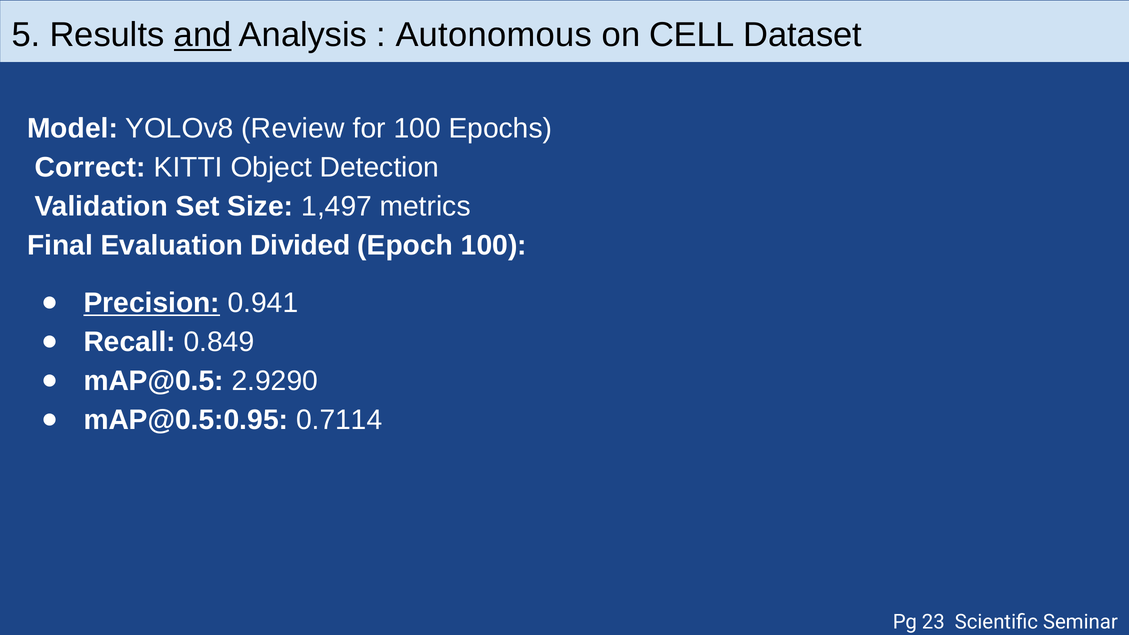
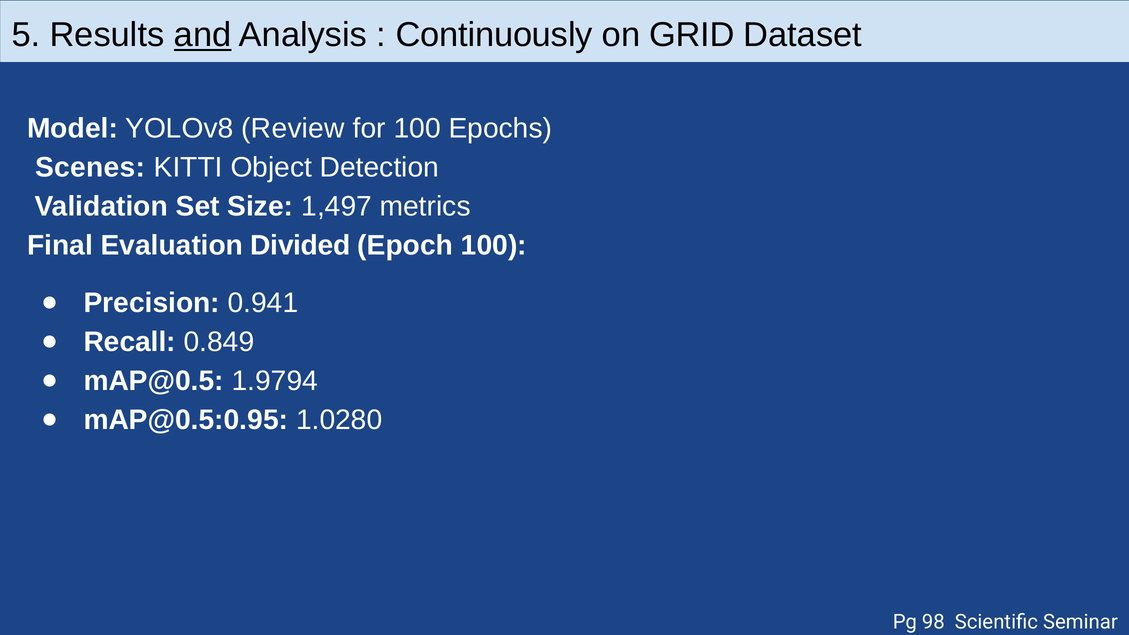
Autonomous: Autonomous -> Continuously (494, 35)
CELL: CELL -> GRID (692, 35)
Correct: Correct -> Scenes (90, 168)
Precision underline: present -> none (152, 303)
2.9290: 2.9290 -> 1.9794 (275, 381)
0.7114: 0.7114 -> 1.0280 (339, 420)
23: 23 -> 98 (933, 622)
